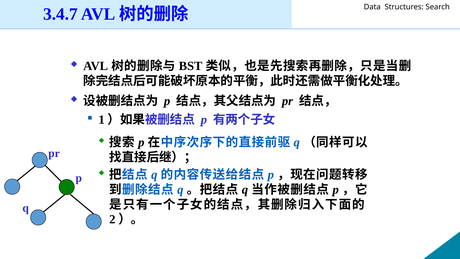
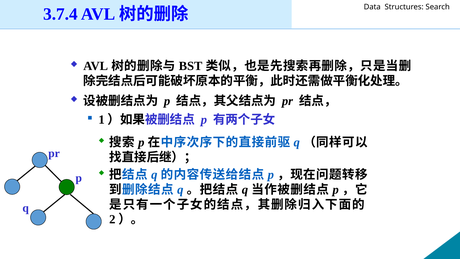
3.4.7: 3.4.7 -> 3.7.4 (60, 14)
